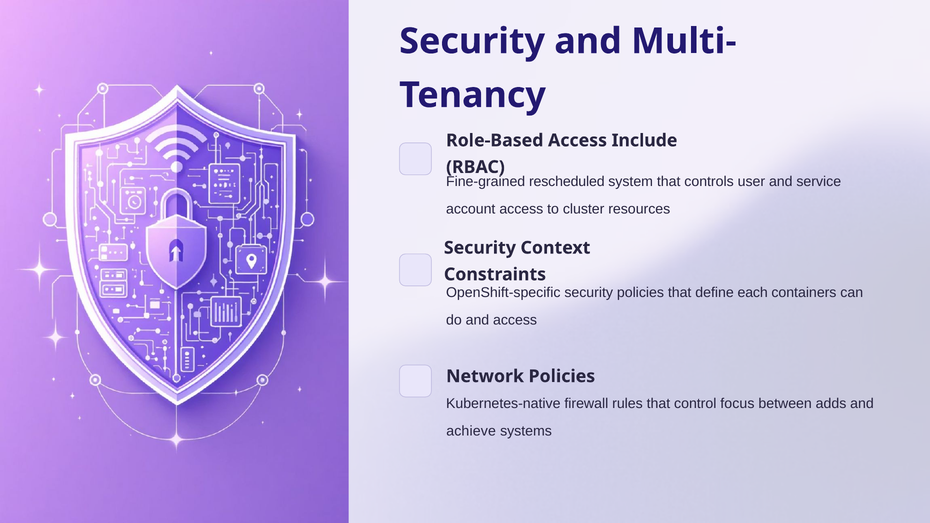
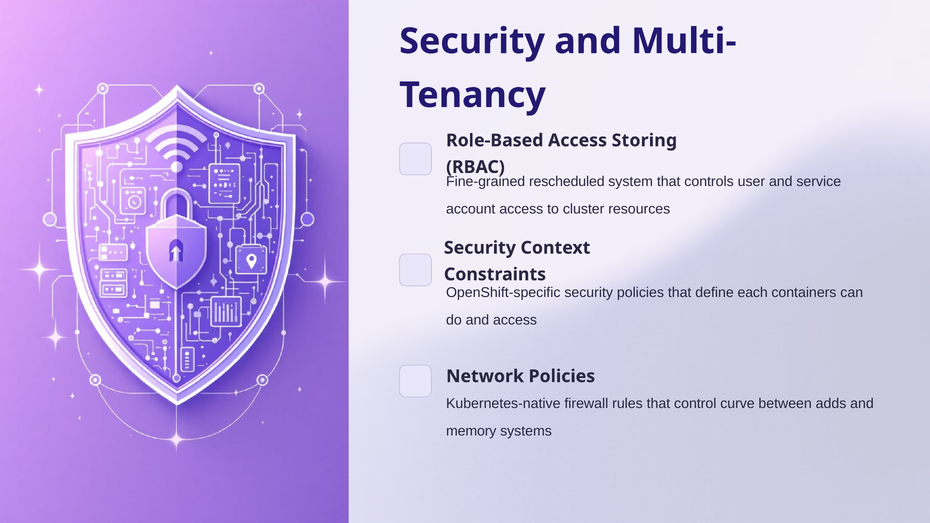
Include: Include -> Storing (644, 140)
focus: focus -> curve (737, 404)
achieve: achieve -> memory (471, 431)
